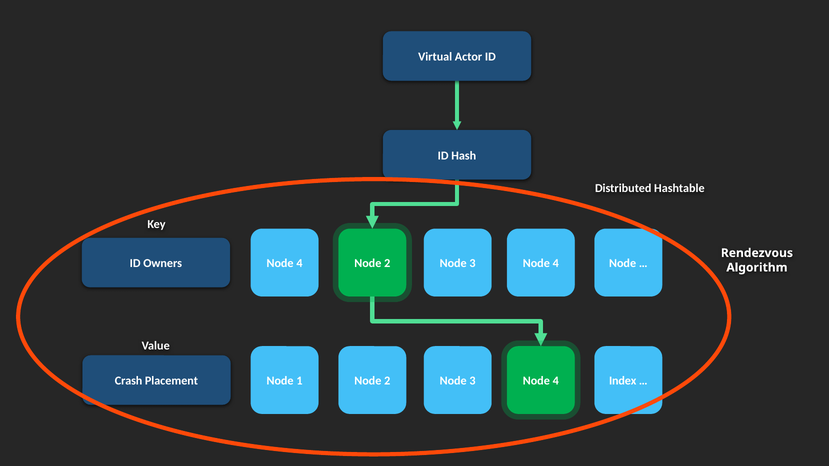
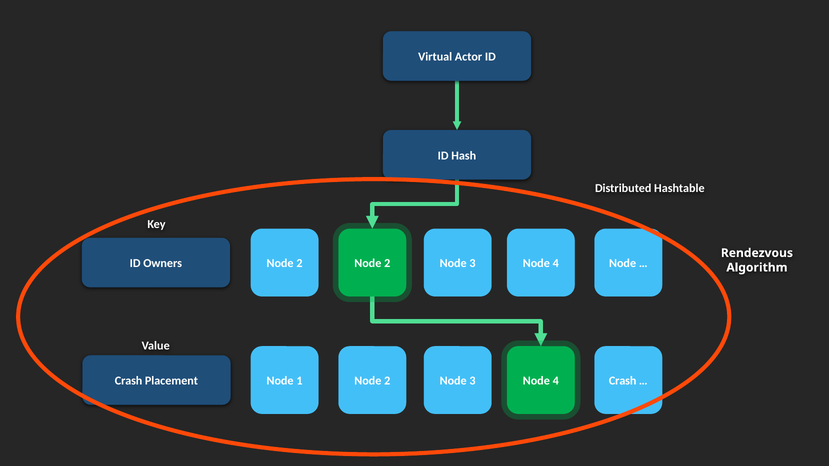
4: 4 -> 2 (299, 264)
4 Index: Index -> Crash (623, 381)
